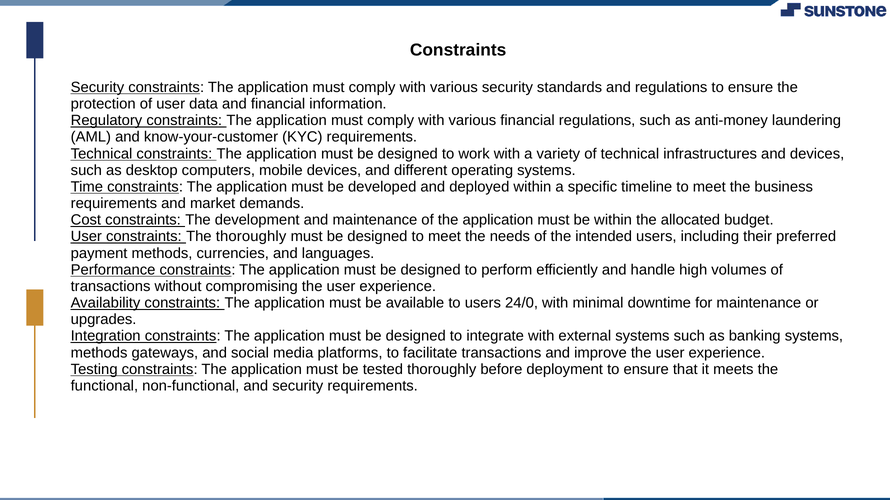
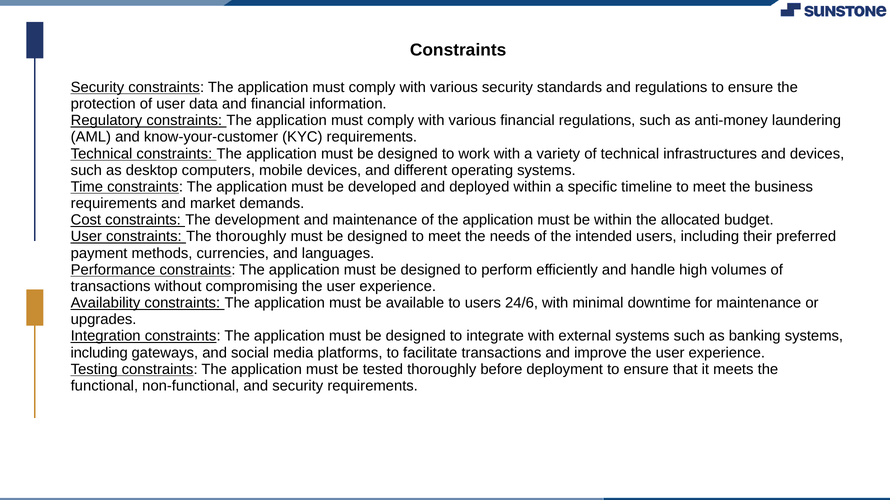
24/0: 24/0 -> 24/6 (522, 303)
methods: methods -> including (99, 353)
